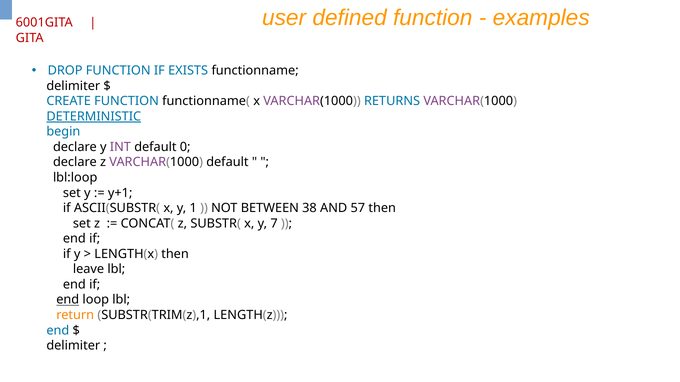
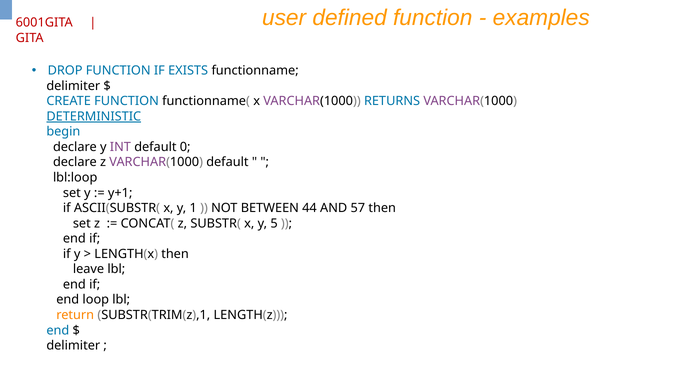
38: 38 -> 44 (309, 208)
7: 7 -> 5 (274, 224)
end underline: present -> none (68, 300)
